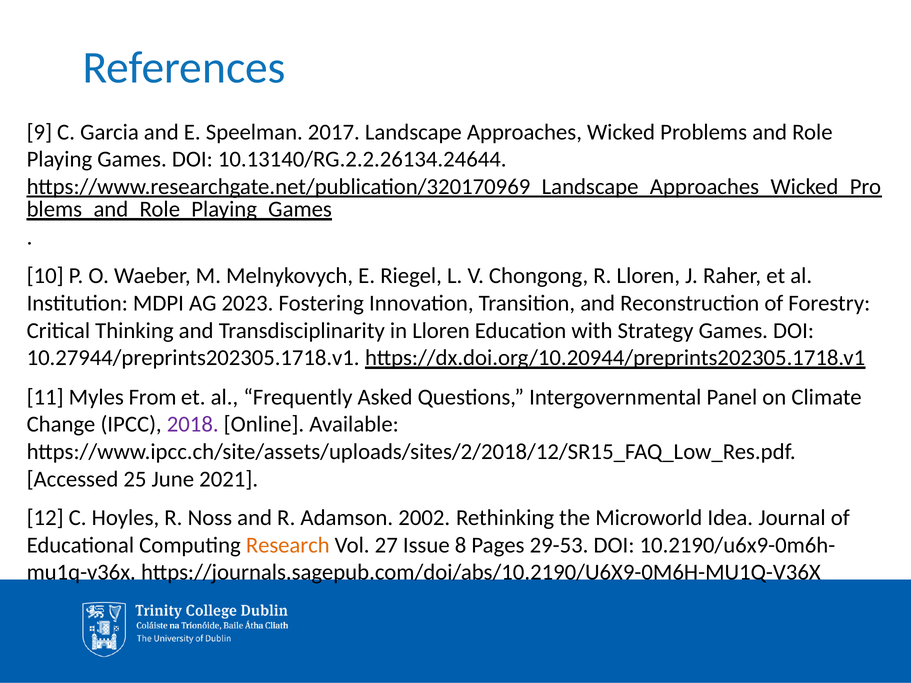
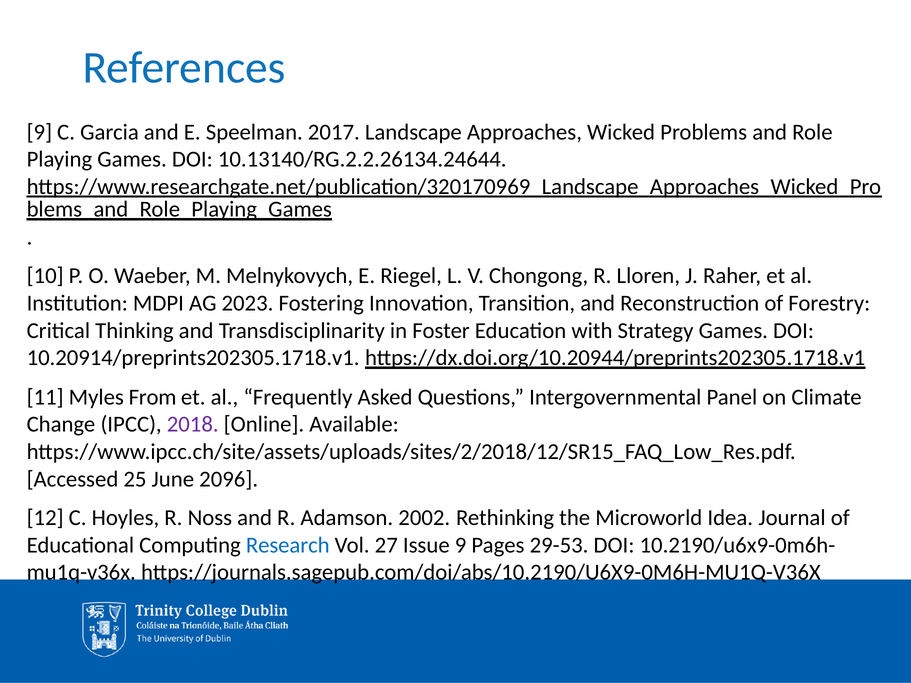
in Lloren: Lloren -> Foster (441, 331)
10.27944/preprints202305.1718.v1: 10.27944/preprints202305.1718.v1 -> 10.20914/preprints202305.1718.v1 (193, 358)
2021: 2021 -> 2096 (229, 479)
Research colour: orange -> blue (288, 545)
Issue 8: 8 -> 9 (461, 545)
